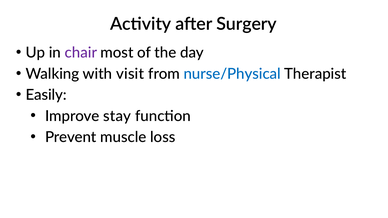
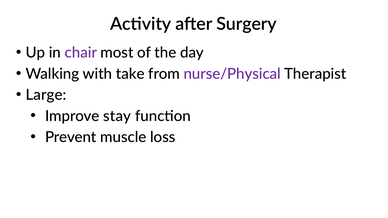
visit: visit -> take (130, 74)
nurse/Physical colour: blue -> purple (232, 74)
Easily: Easily -> Large (46, 95)
